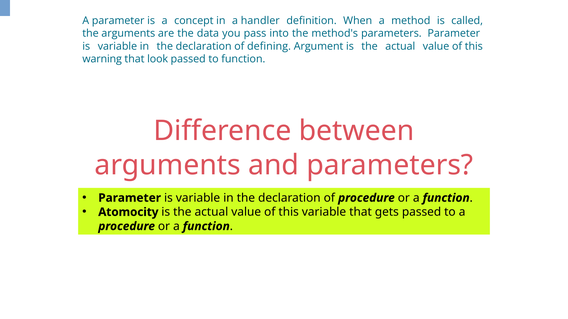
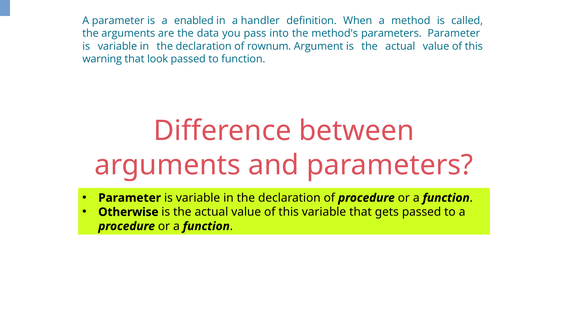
concept: concept -> enabled (194, 21)
defining: defining -> rownum (269, 46)
Atomocity: Atomocity -> Otherwise (128, 212)
